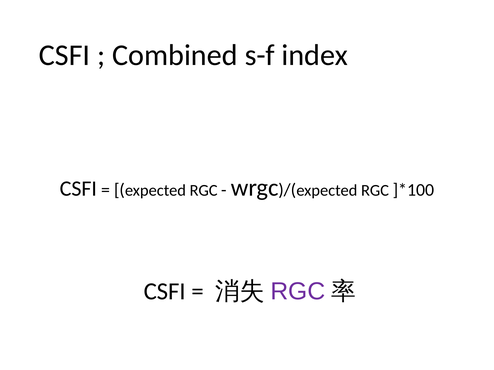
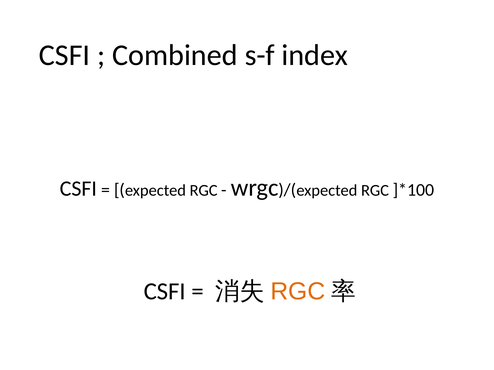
RGC colour: purple -> orange (298, 292)
